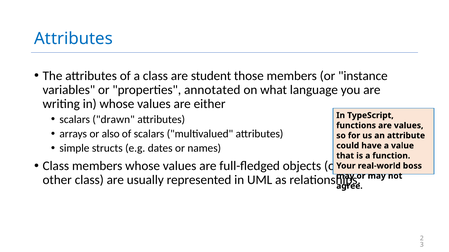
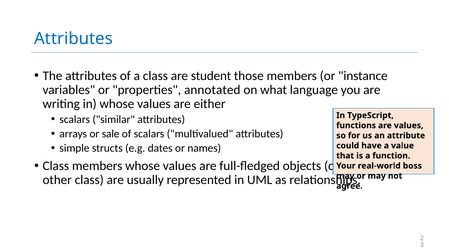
drawn: drawn -> similar (114, 120)
also: also -> sale (111, 134)
